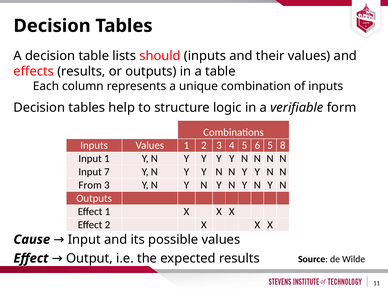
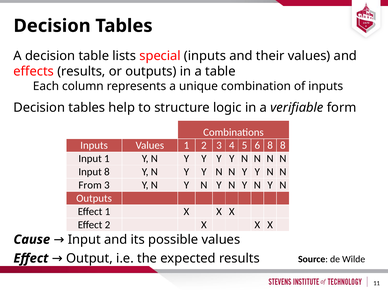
should: should -> special (160, 56)
6 5: 5 -> 8 (270, 145)
Input 7: 7 -> 8 (107, 172)
